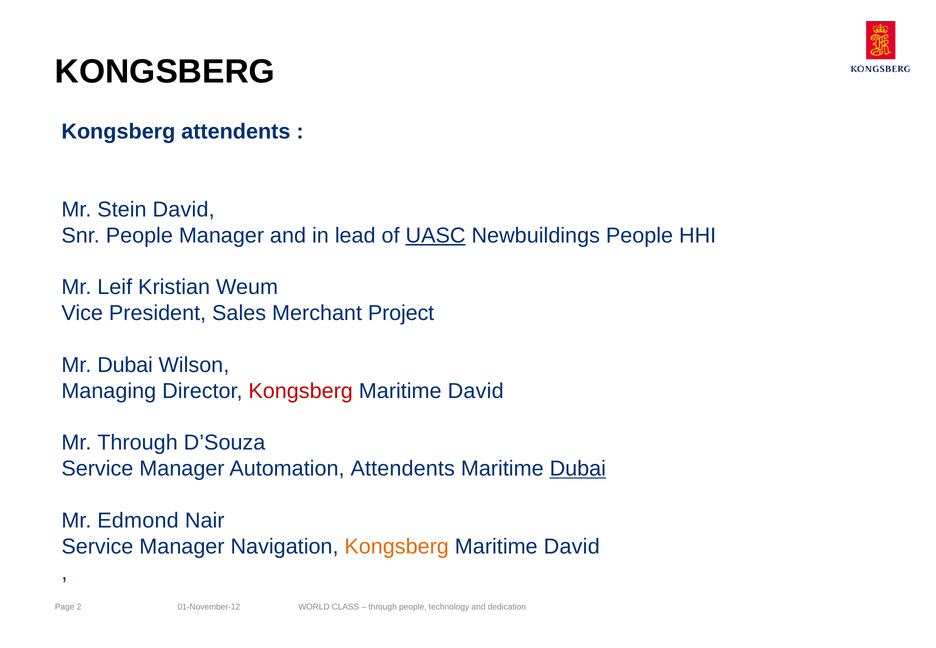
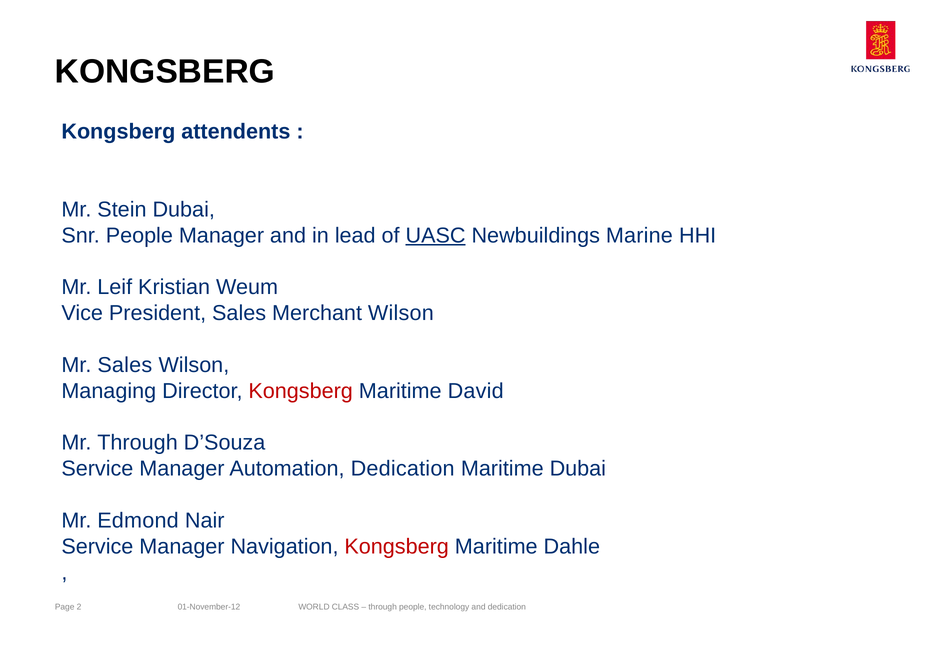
Stein David: David -> Dubai (184, 210)
Newbuildings People: People -> Marine (639, 235)
Merchant Project: Project -> Wilson (401, 313)
Mr Dubai: Dubai -> Sales (125, 365)
Automation Attendents: Attendents -> Dedication (403, 469)
Dubai underline: present -> none (578, 469)
Kongsberg colour: orange -> red (397, 546)
David: David -> Dahle (572, 546)
